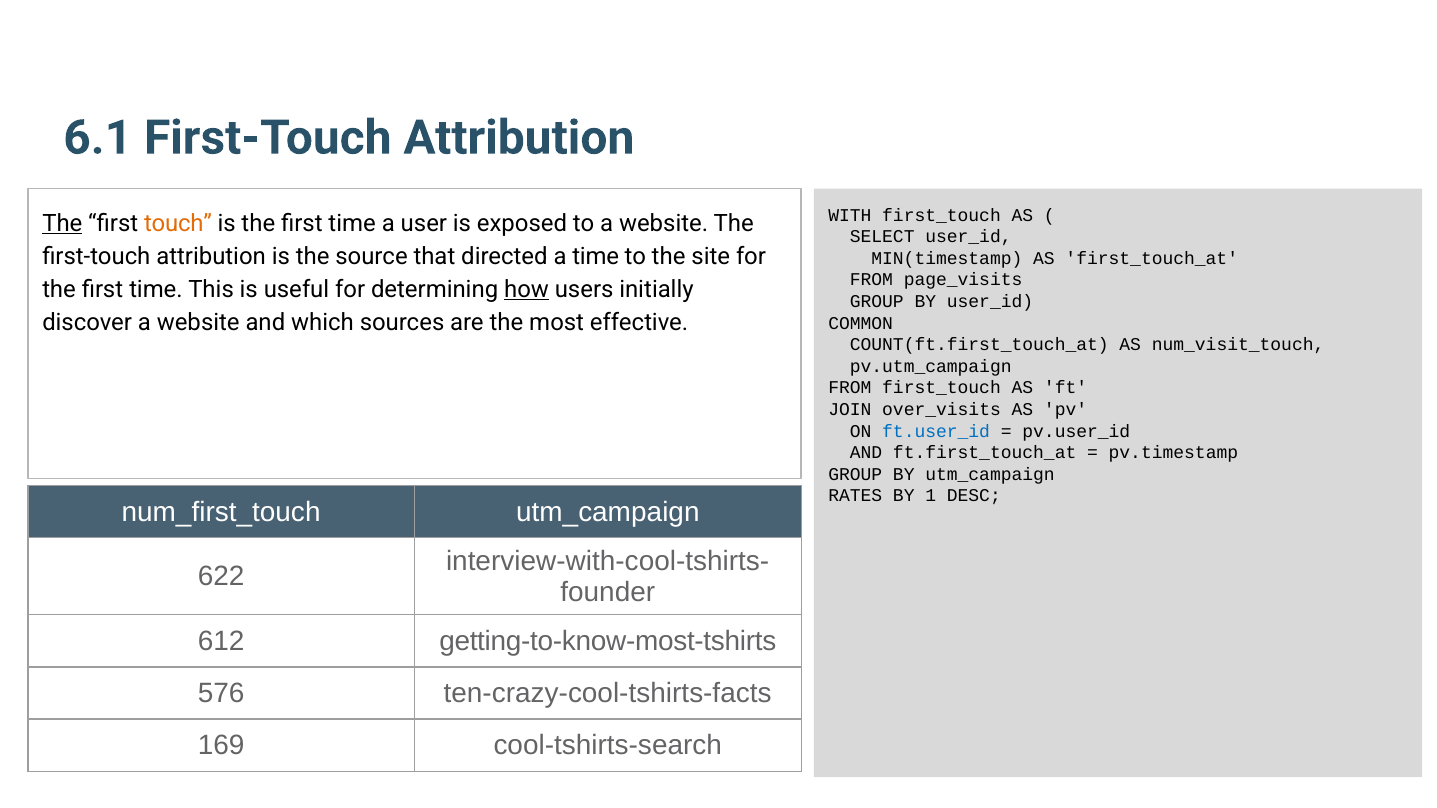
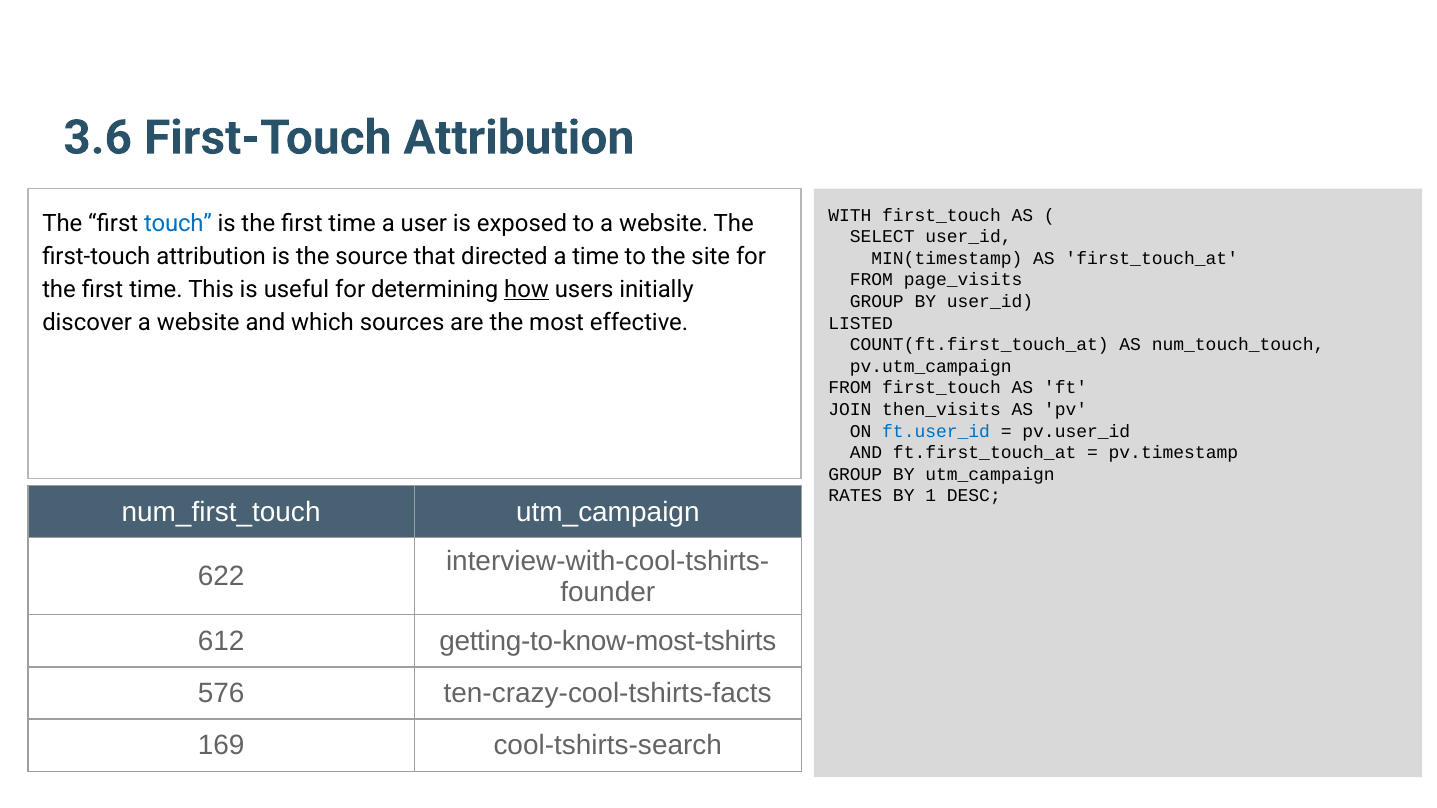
6.1: 6.1 -> 3.6 (98, 138)
The underline: present -> none (62, 223)
touch colour: orange -> blue (178, 223)
COMMON: COMMON -> LISTED (861, 323)
num_visit_touch: num_visit_touch -> num_touch_touch (1238, 345)
over_visits: over_visits -> then_visits (942, 410)
